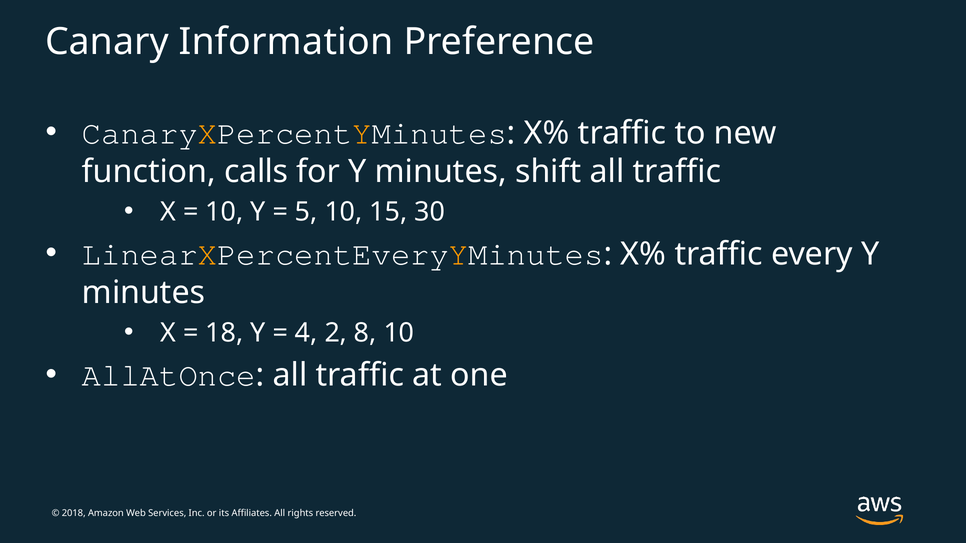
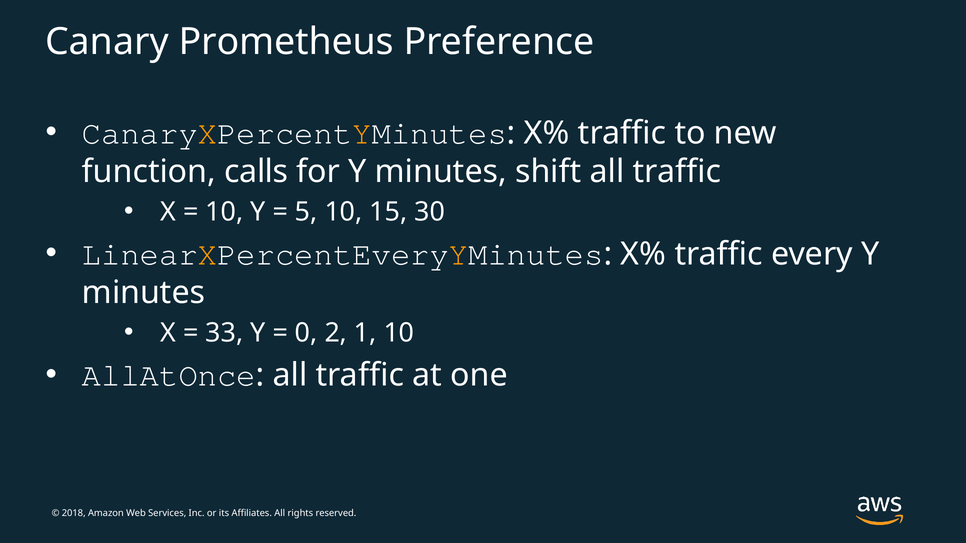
Information: Information -> Prometheus (286, 42)
18: 18 -> 33 (224, 333)
4: 4 -> 0 (306, 333)
8: 8 -> 1 (365, 333)
